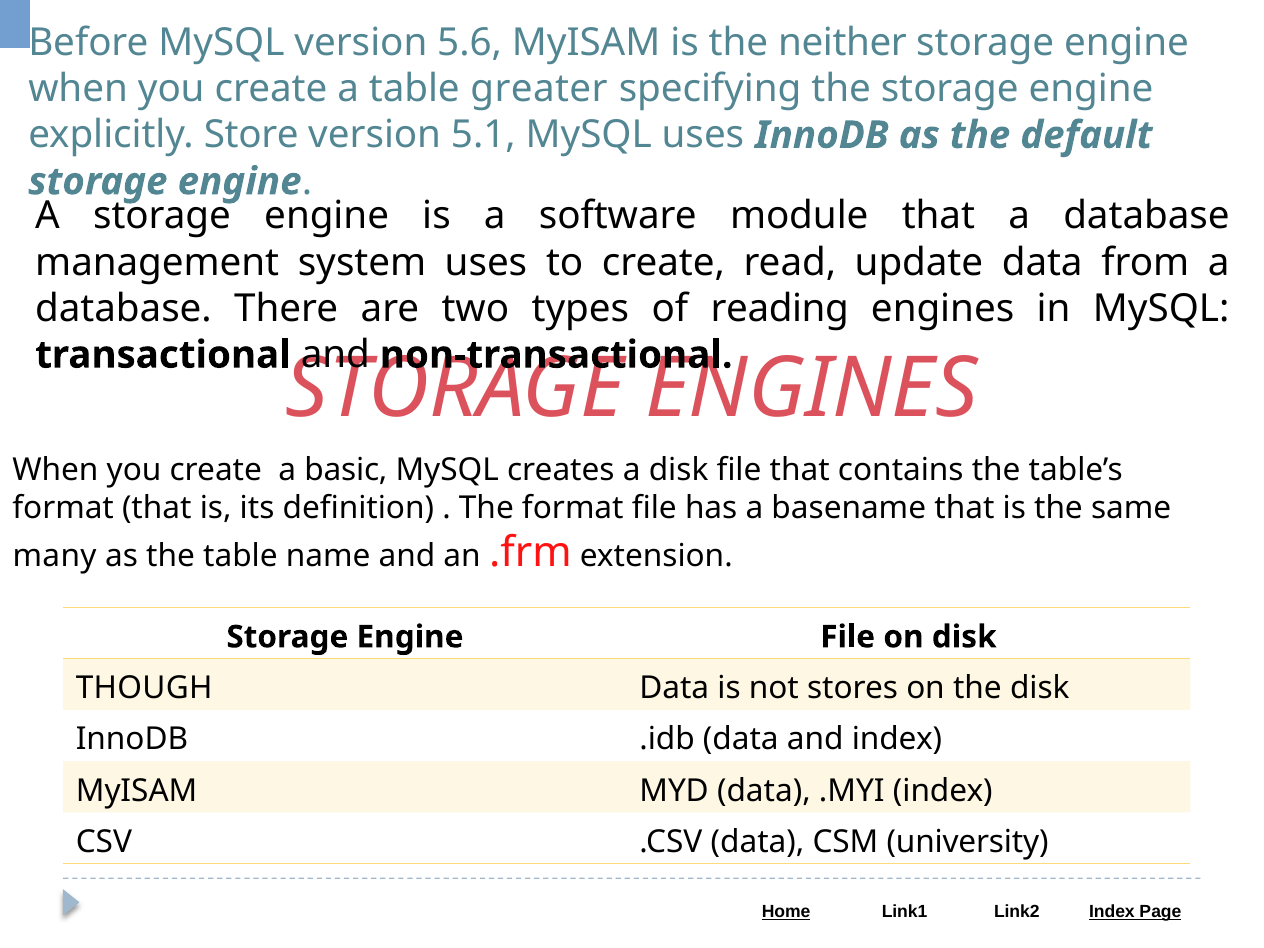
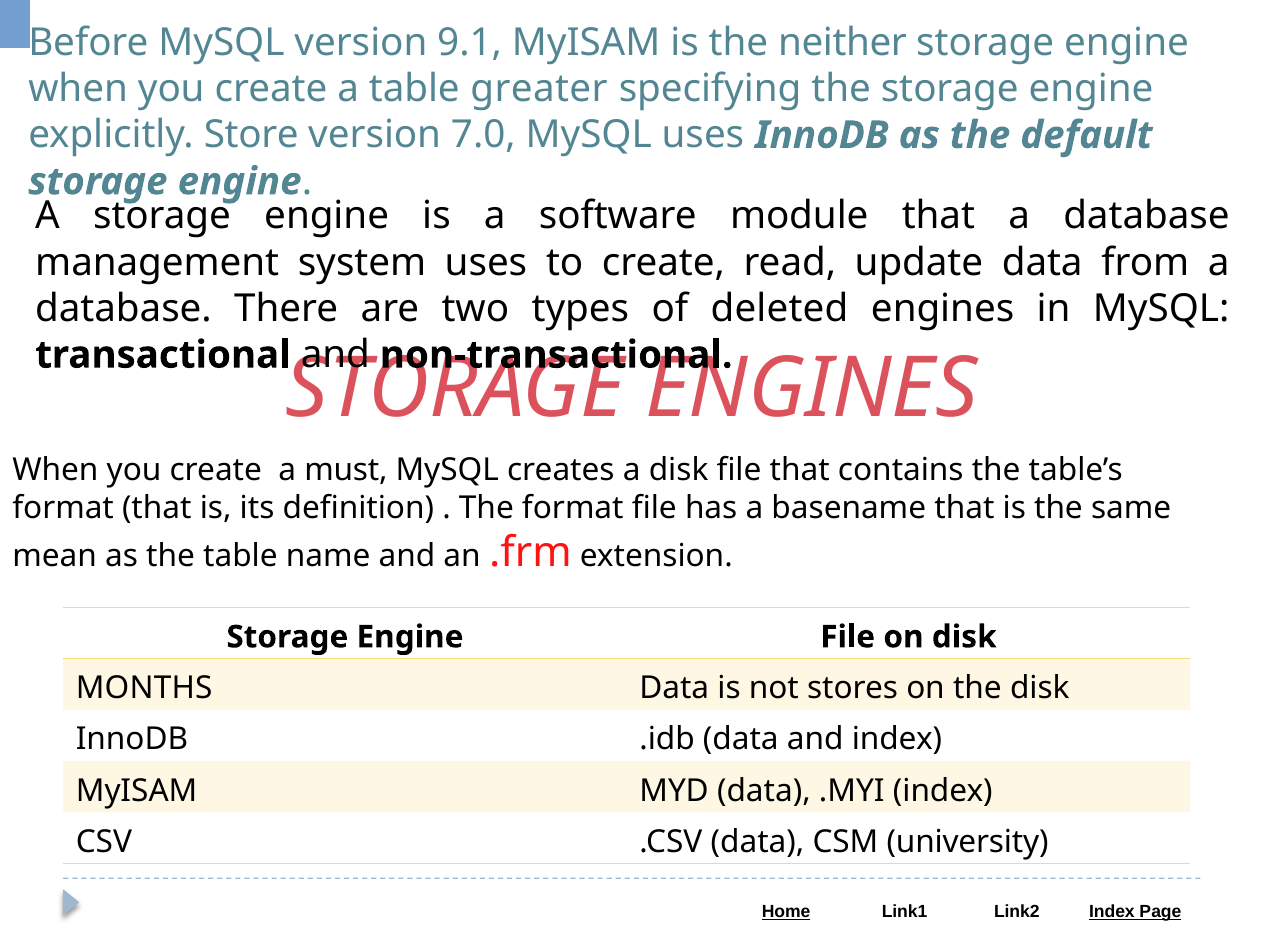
5.6: 5.6 -> 9.1 (470, 43)
5.1: 5.1 -> 7.0 (483, 135)
reading: reading -> deleted (779, 309)
basic: basic -> must (346, 470)
many: many -> mean (55, 556)
THOUGH: THOUGH -> MONTHS (144, 688)
